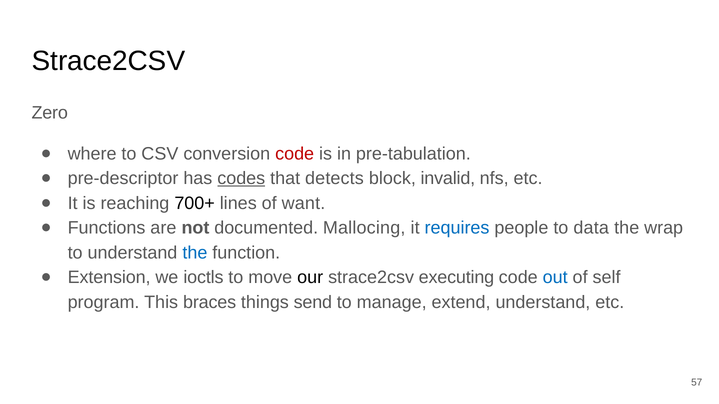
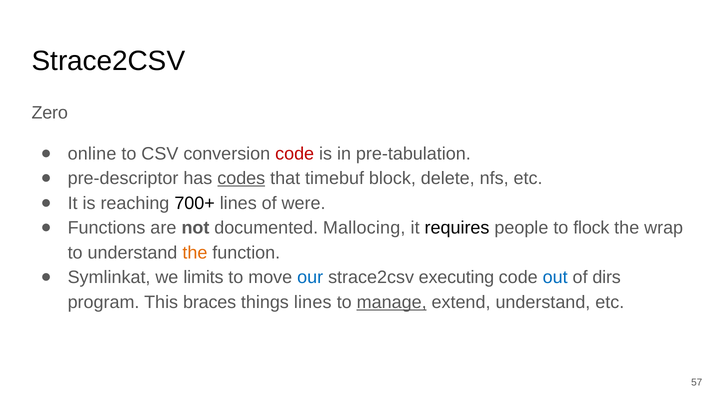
where: where -> online (92, 154)
detects: detects -> timebuf (335, 179)
invalid: invalid -> delete (448, 179)
want: want -> were (304, 203)
requires colour: blue -> black (457, 228)
data: data -> flock (591, 228)
the colour: blue -> orange (195, 253)
Extension: Extension -> Symlinkat (109, 278)
ioctls: ioctls -> limits (203, 278)
our colour: black -> blue (310, 278)
self: self -> dirs (607, 278)
things send: send -> lines (313, 303)
manage underline: none -> present (392, 303)
